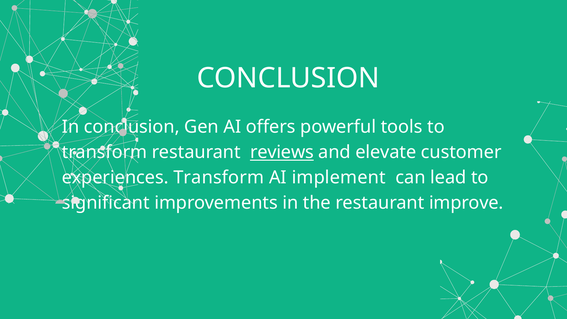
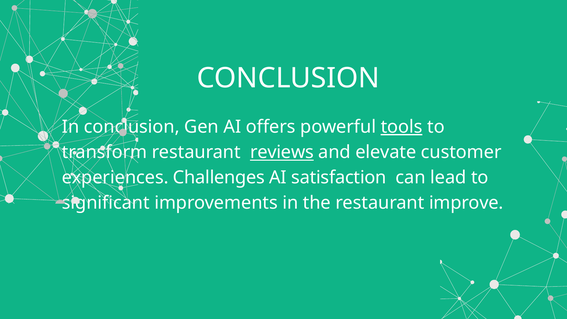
tools underline: none -> present (402, 127)
Transform: Transform -> Challenges (219, 178)
implement: implement -> satisfaction (339, 178)
